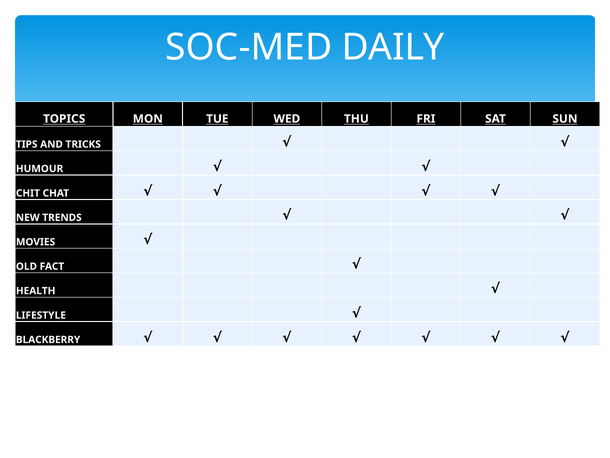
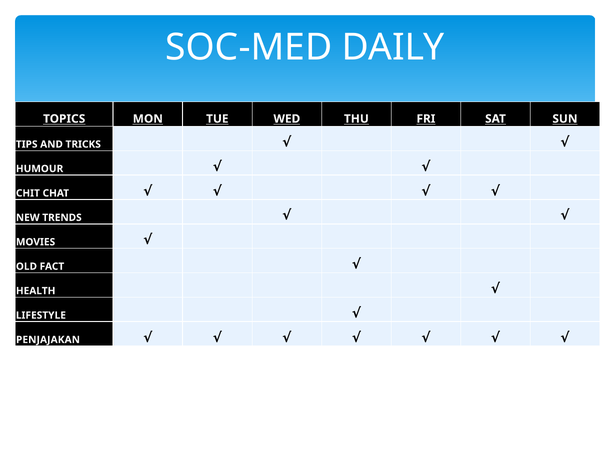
BLACKBERRY: BLACKBERRY -> PENJAJAKAN (48, 339)
